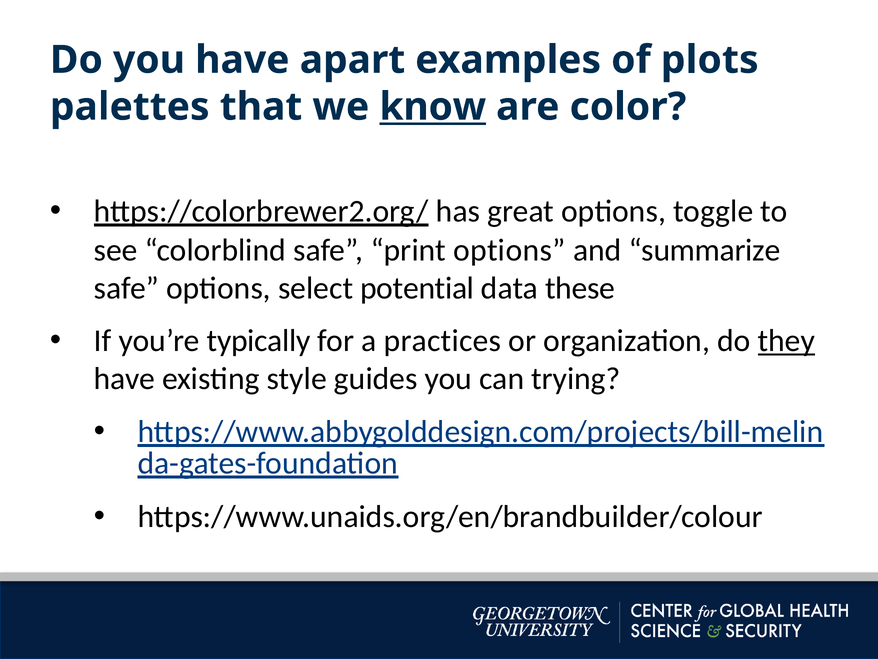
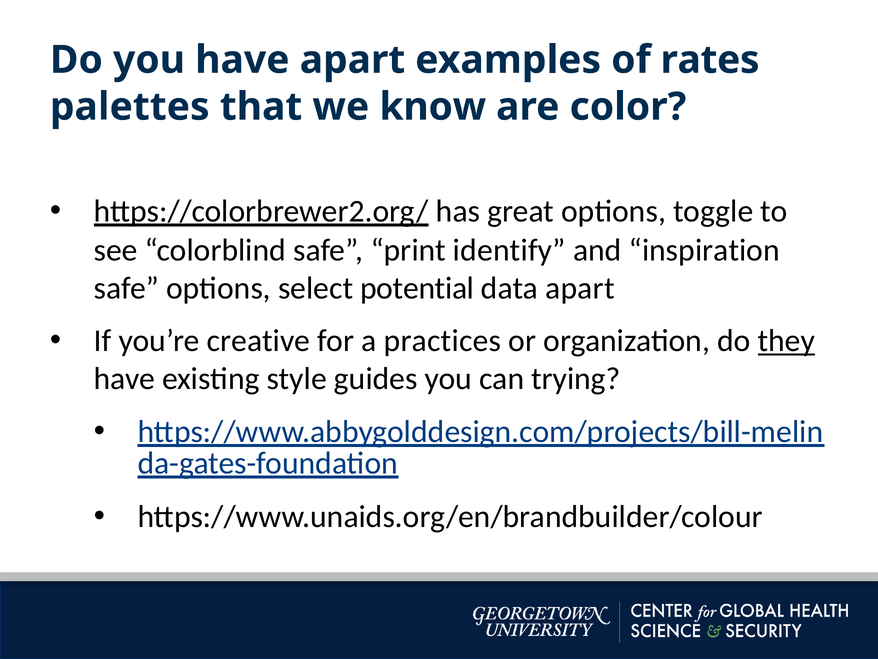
plots: plots -> rates (710, 60)
know underline: present -> none (433, 107)
print options: options -> identify (509, 250)
summarize: summarize -> inspiration (704, 250)
data these: these -> apart (580, 288)
typically: typically -> creative (258, 341)
